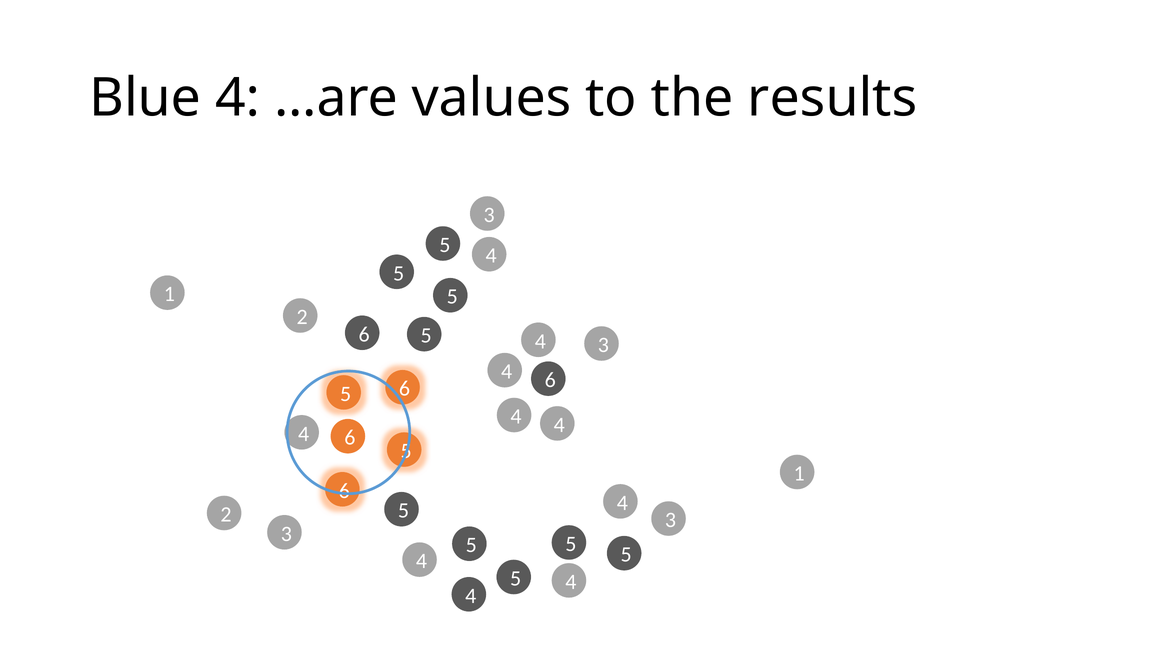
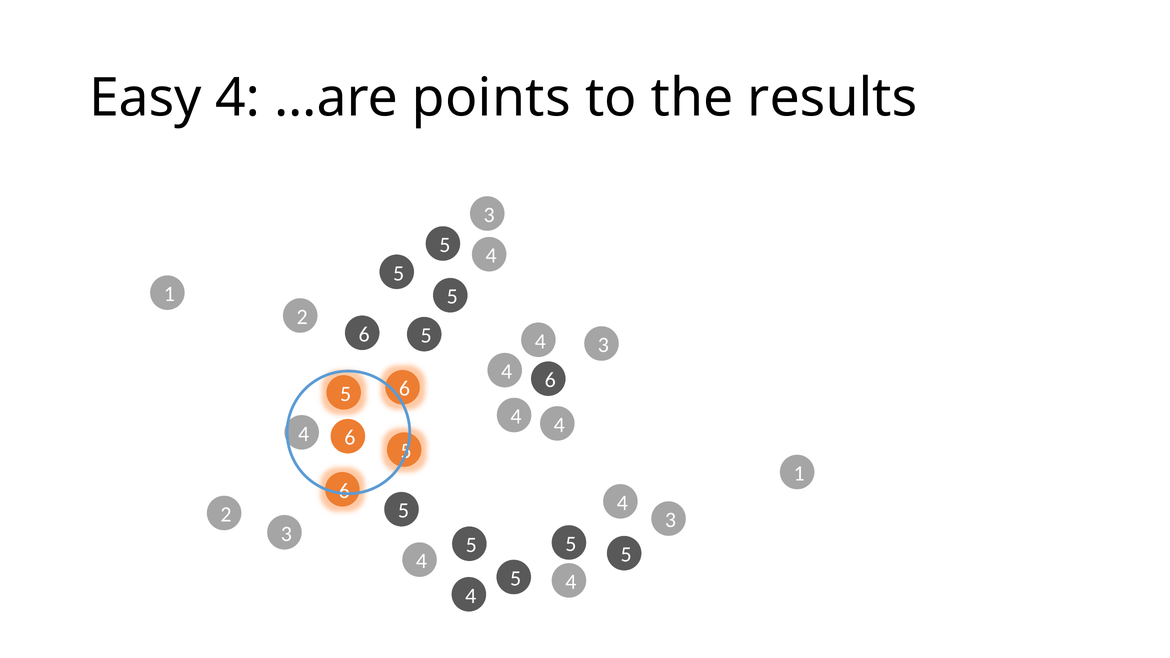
Blue: Blue -> Easy (145, 98)
values: values -> points (491, 98)
